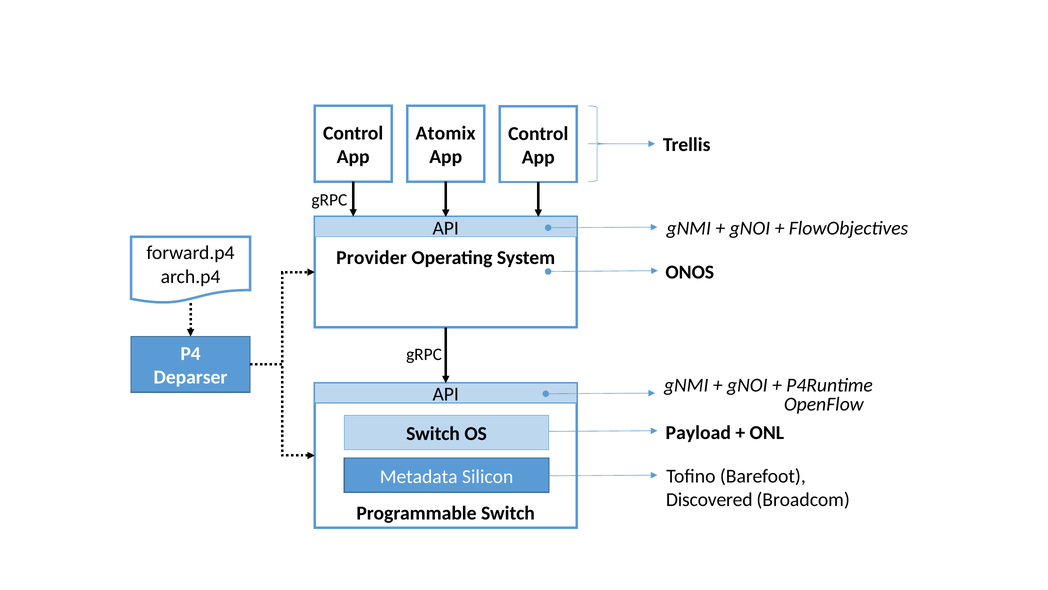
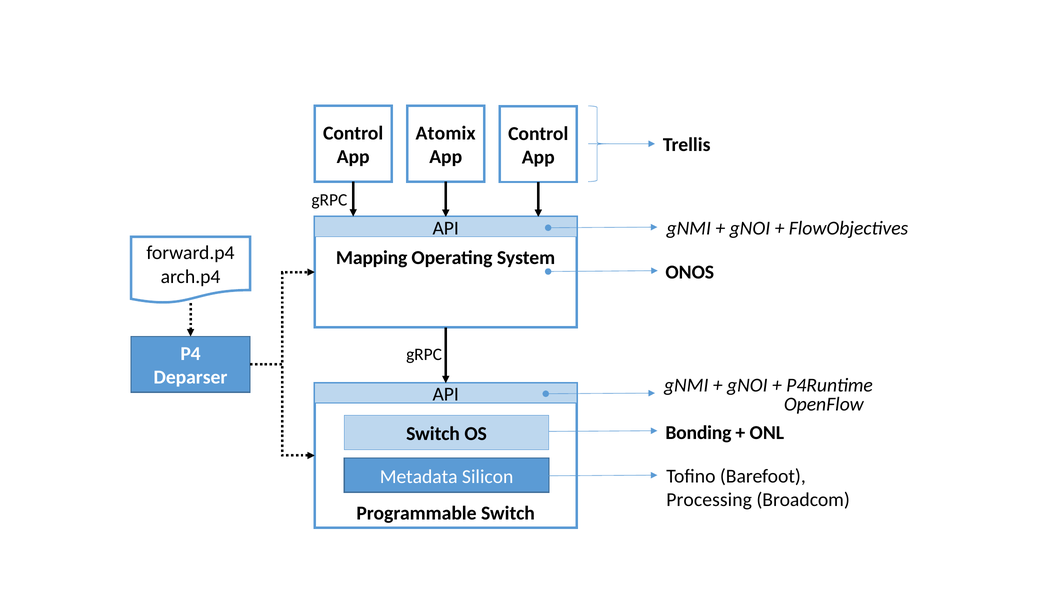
Provider: Provider -> Mapping (372, 257)
Payload: Payload -> Bonding (698, 432)
Discovered: Discovered -> Processing (709, 499)
